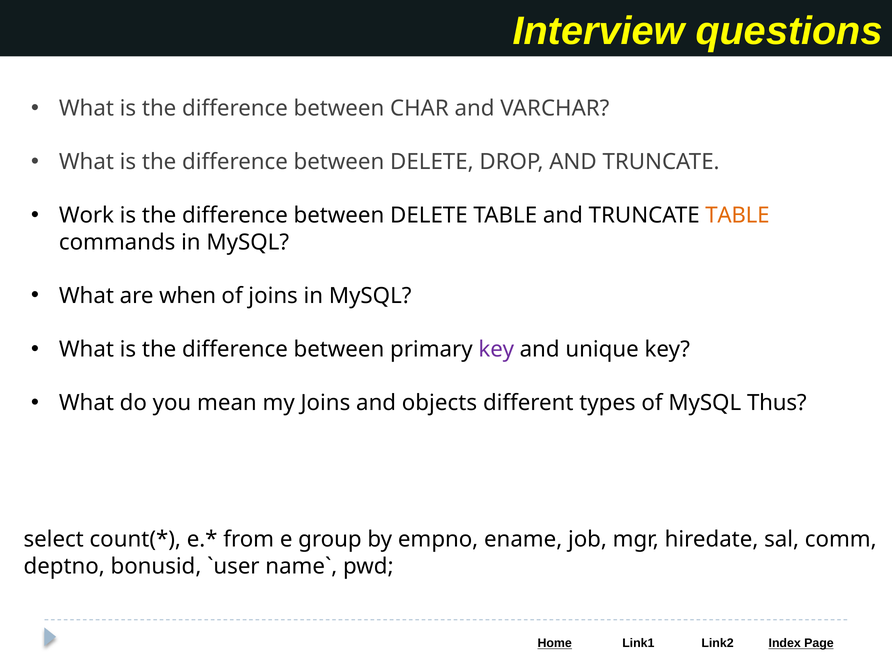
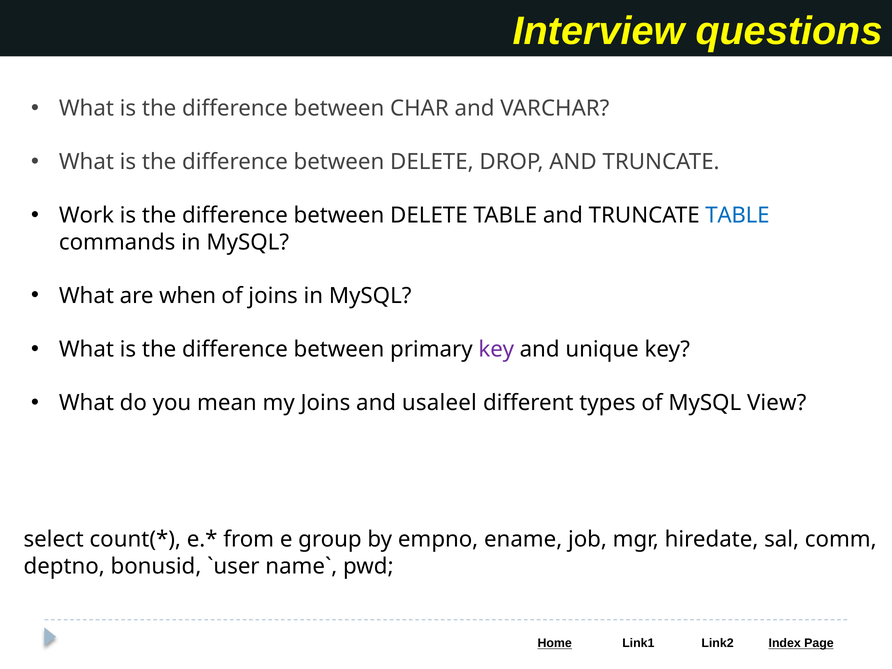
TABLE colour: orange -> blue (737, 216)
objects: objects -> usaleel (439, 403)
Thus: Thus -> View (777, 403)
